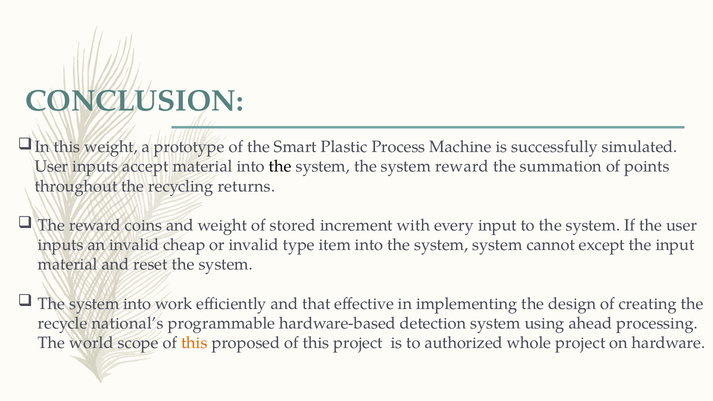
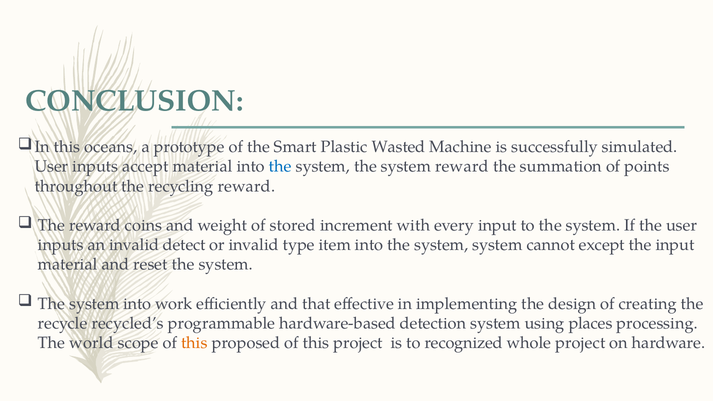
this weight: weight -> oceans (111, 147)
Process: Process -> Wasted (398, 147)
the colour: black -> blue (280, 167)
recycling returns: returns -> reward (246, 186)
cheap: cheap -> detect (184, 245)
national’s: national’s -> recycled’s (128, 323)
ahead: ahead -> places (591, 323)
authorized: authorized -> recognized (464, 343)
